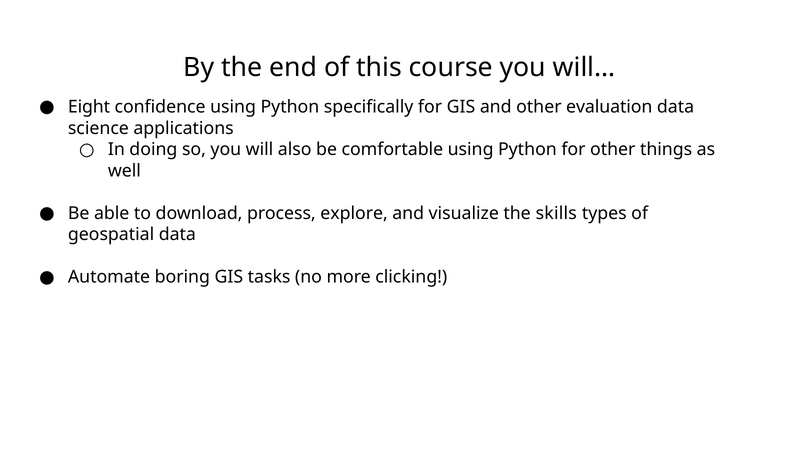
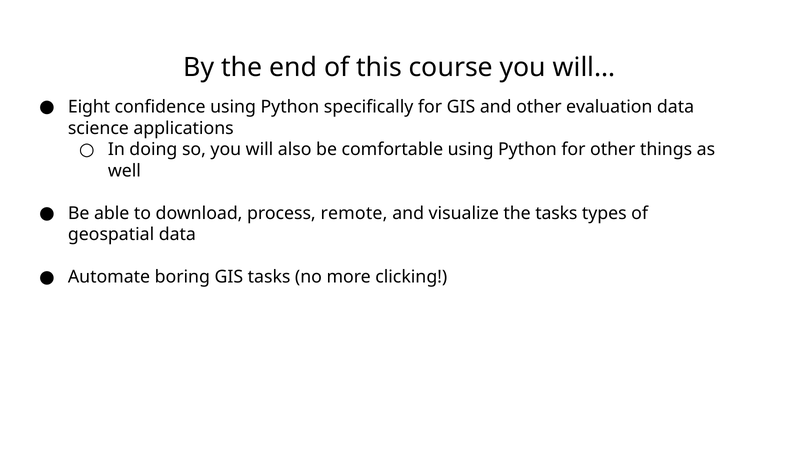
explore: explore -> remote (354, 213)
the skills: skills -> tasks (556, 213)
